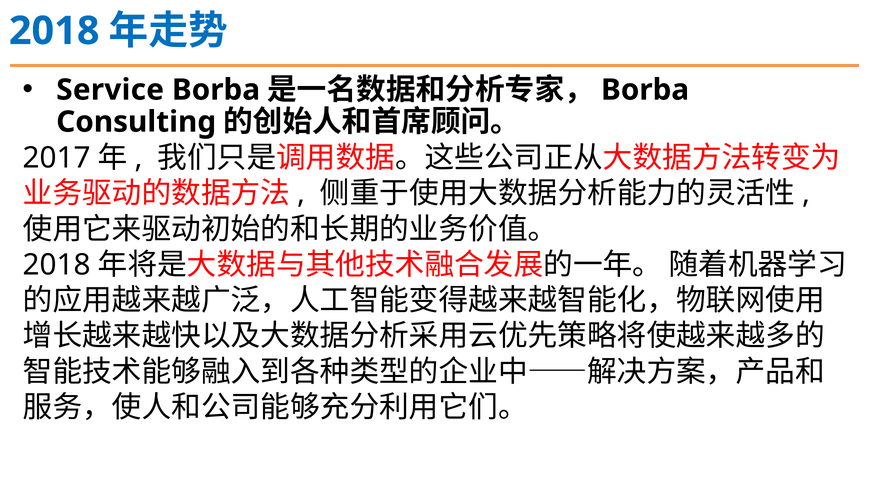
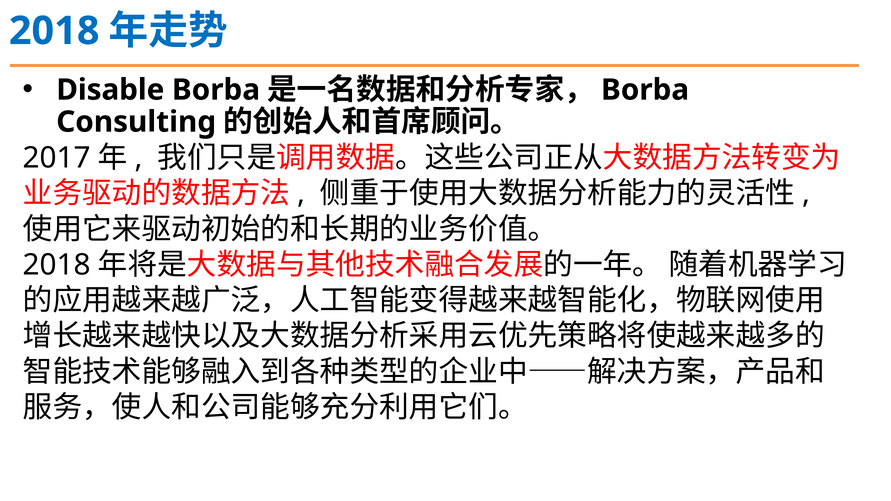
Service: Service -> Disable (110, 90)
